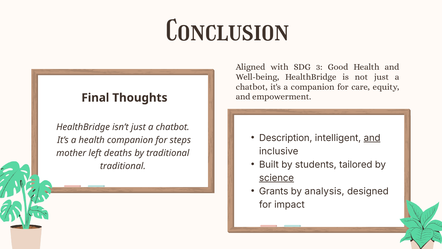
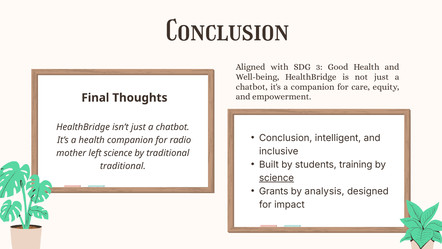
Description: Description -> Conclusion (286, 138)
and underline: present -> none (372, 138)
steps: steps -> radio (180, 140)
left deaths: deaths -> science (118, 153)
tailored: tailored -> training (356, 164)
